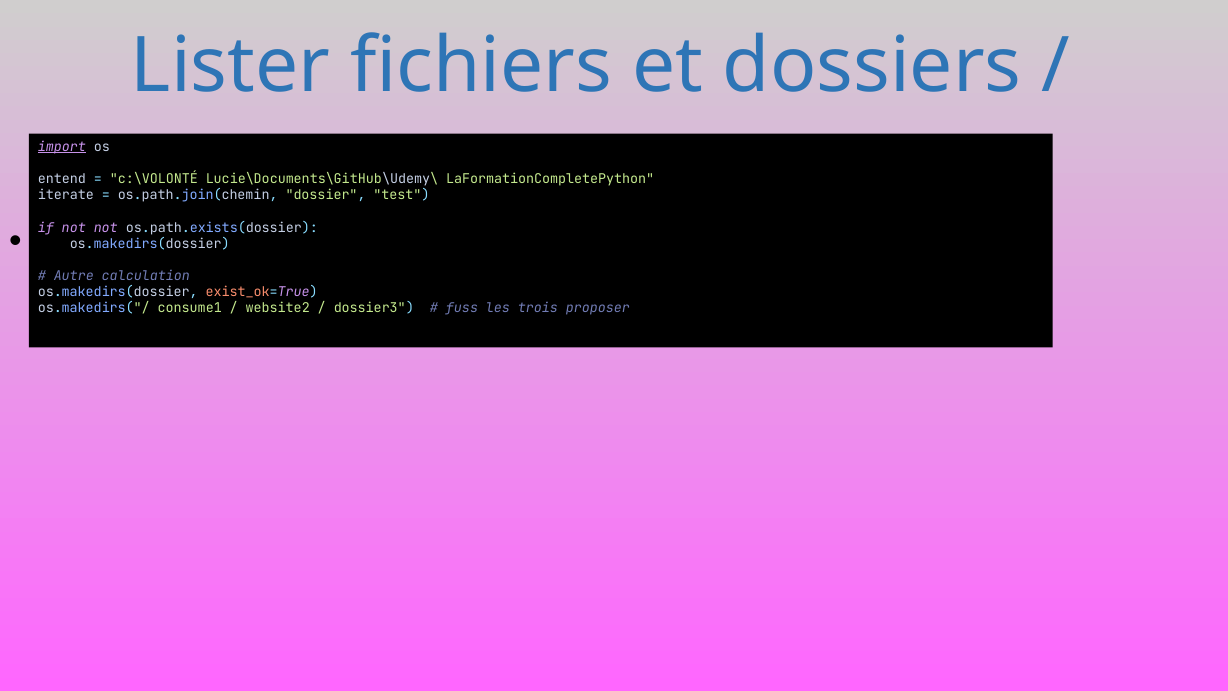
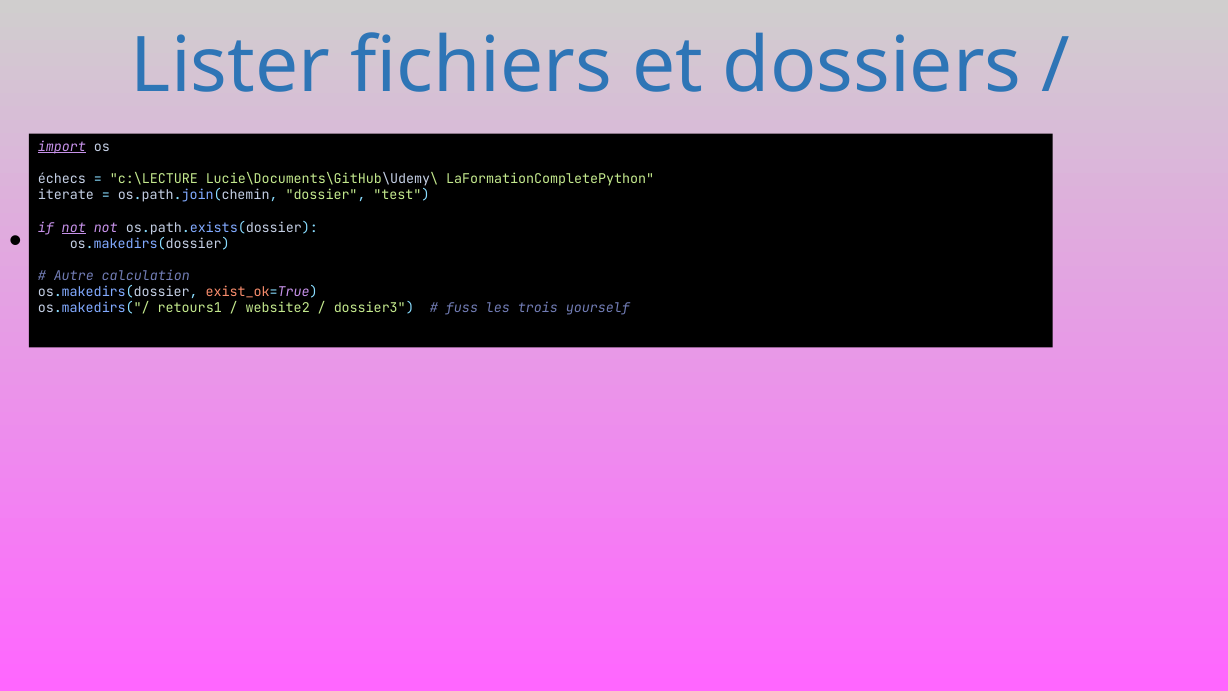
entend: entend -> échecs (62, 179)
c:\VOLONTÉ: c:\VOLONTÉ -> c:\LECTURE (154, 179)
not underline: none -> present (74, 227)
consume1: consume1 -> retours1 (190, 308)
proposer: proposer -> yourself (598, 308)
